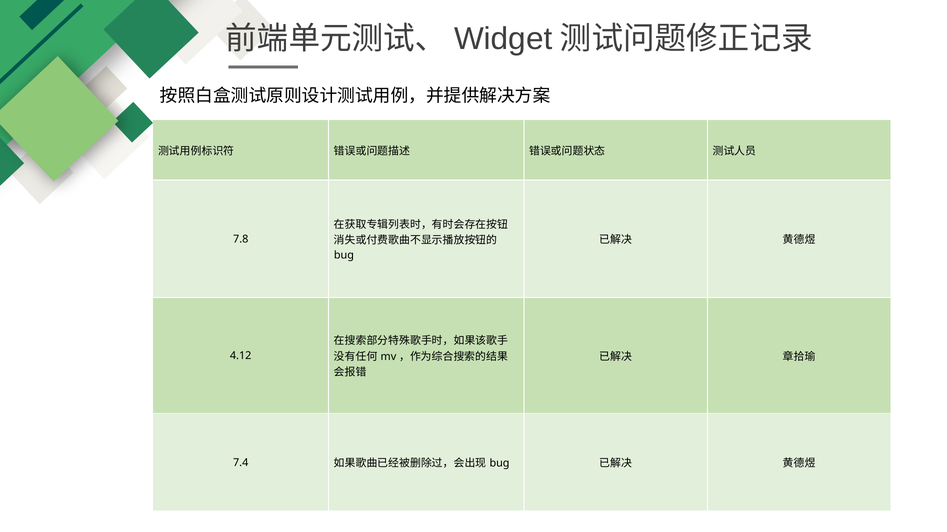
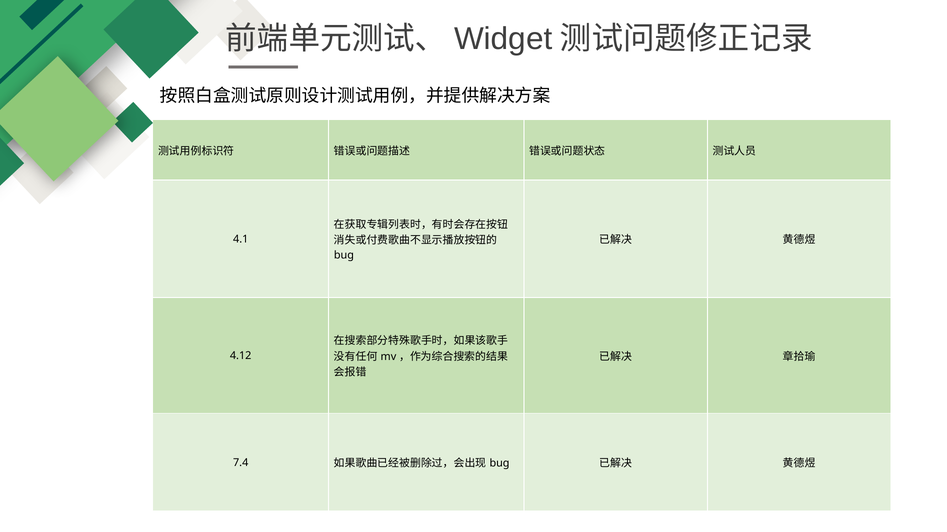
7.8: 7.8 -> 4.1 (241, 240)
